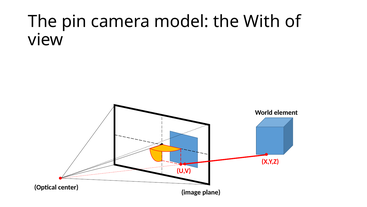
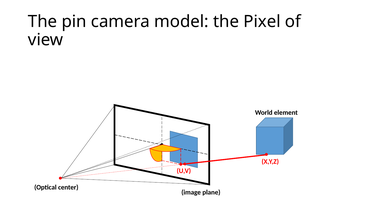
With: With -> Pixel (262, 21)
